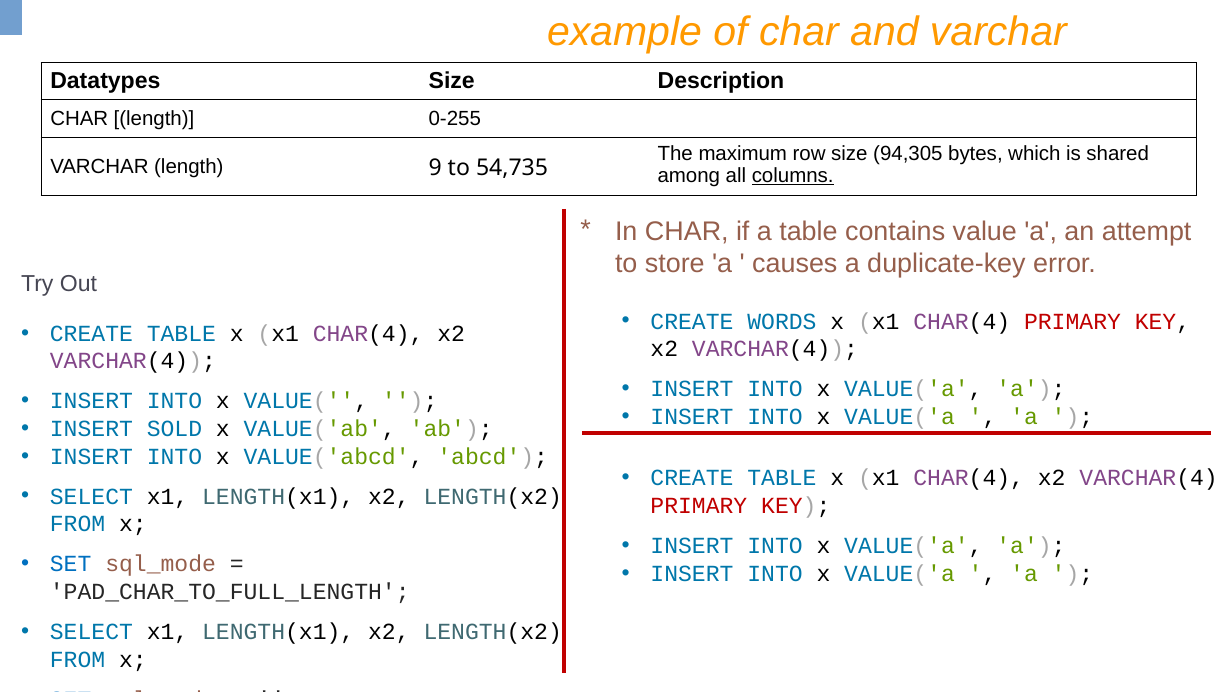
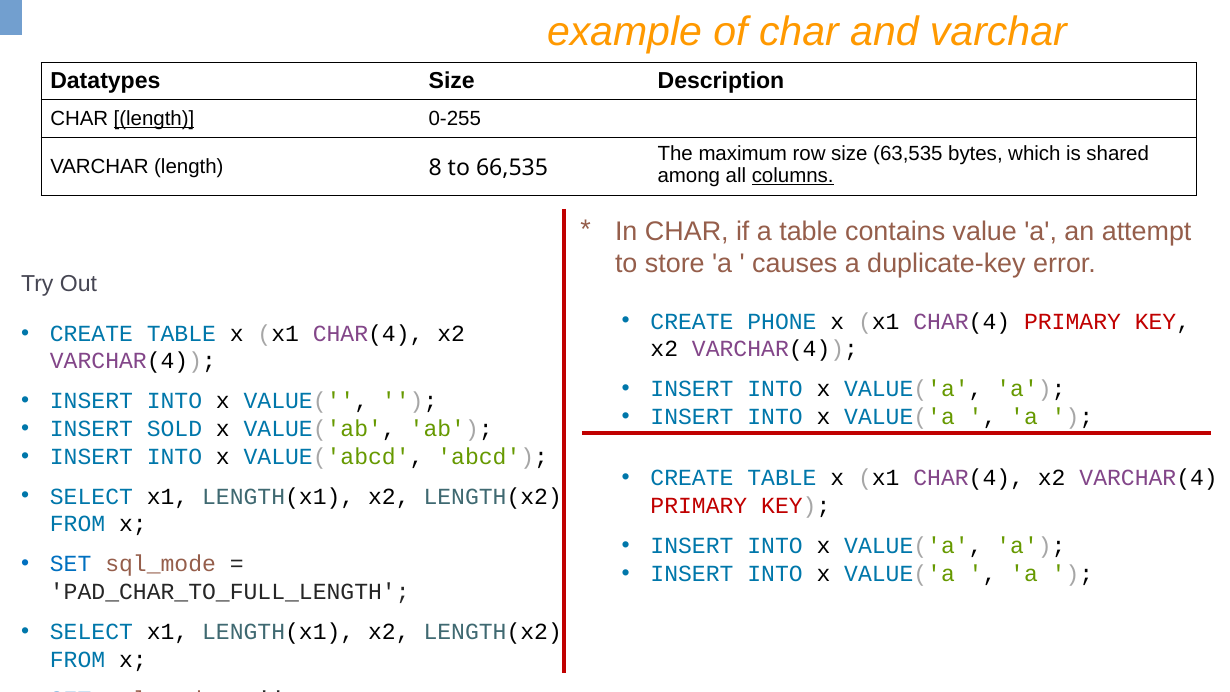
length underline: none -> present (154, 119)
94,305: 94,305 -> 63,535 (908, 153)
9: 9 -> 8 (435, 167)
54,735: 54,735 -> 66,535 (512, 167)
WORDS: WORDS -> PHONE (782, 321)
